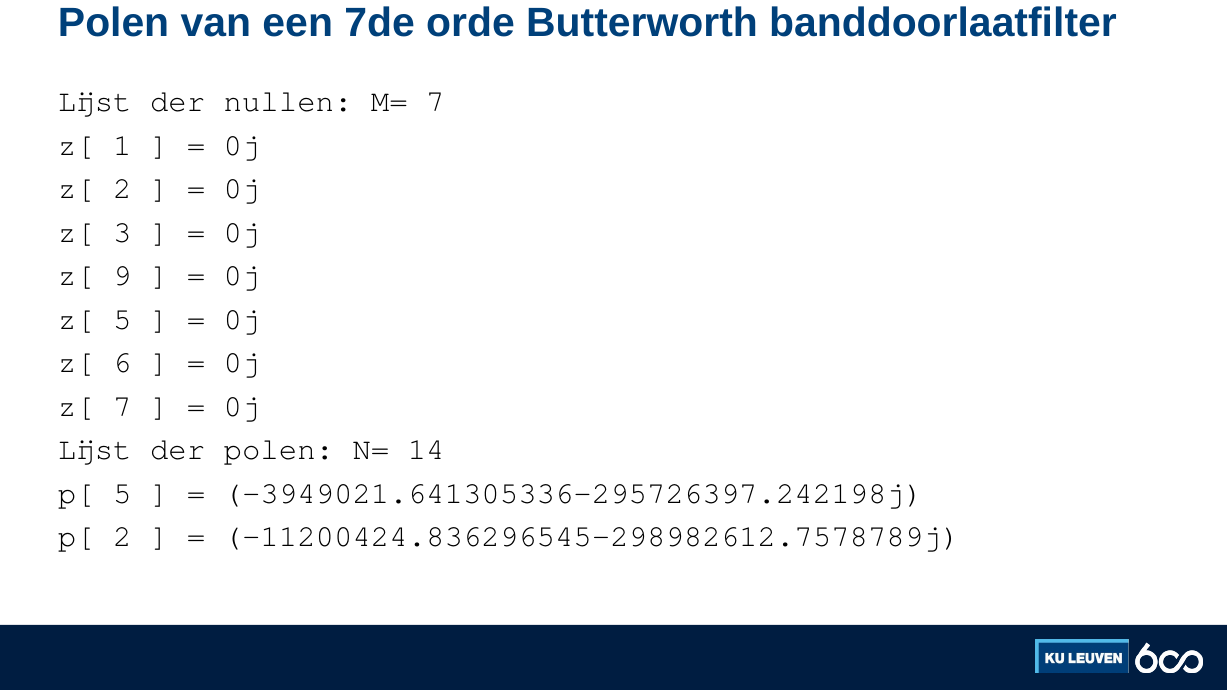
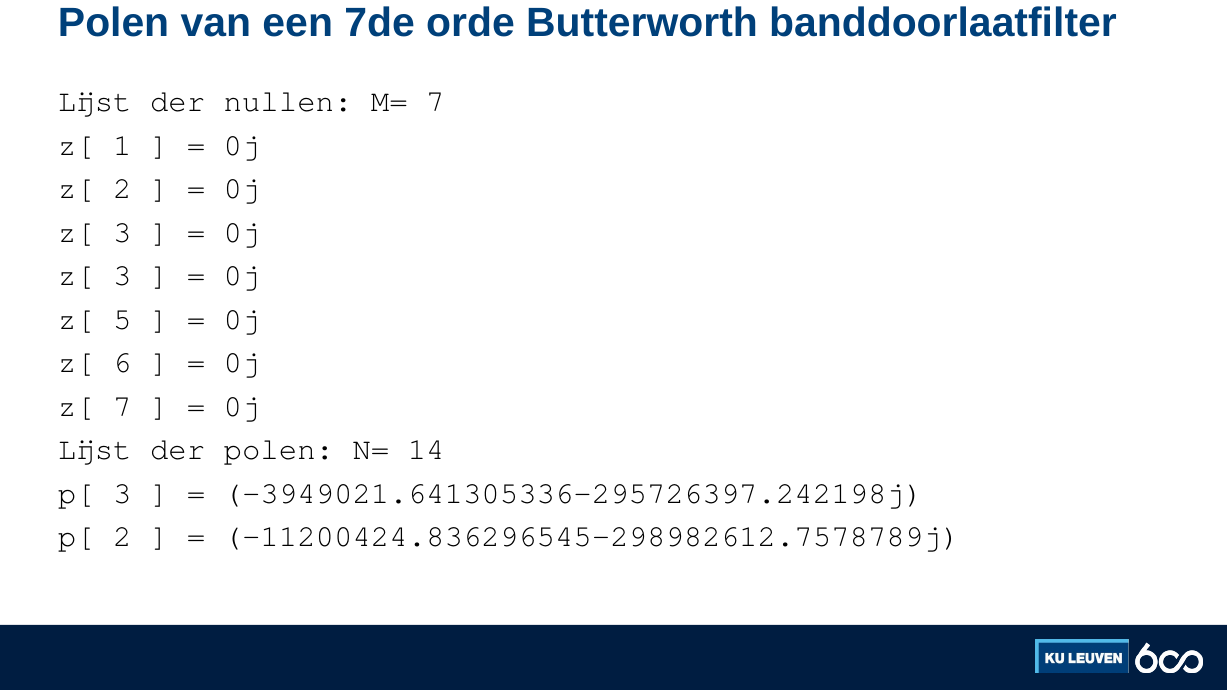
9: 9 -> 3 (122, 276)
p[ 5: 5 -> 3 (122, 493)
